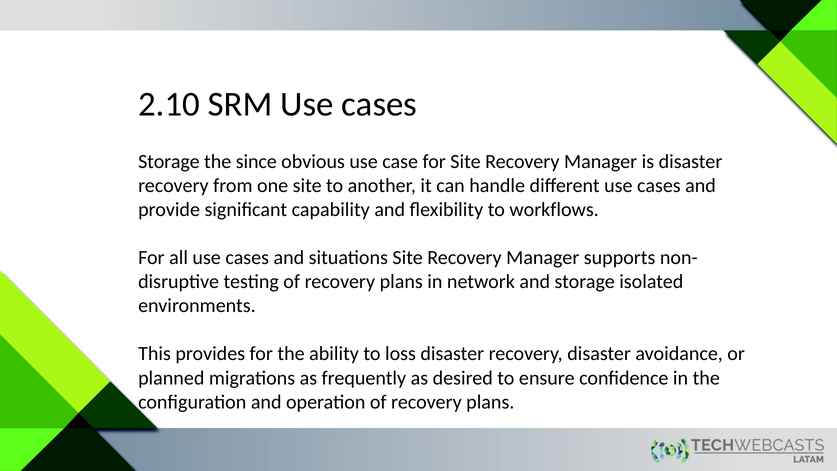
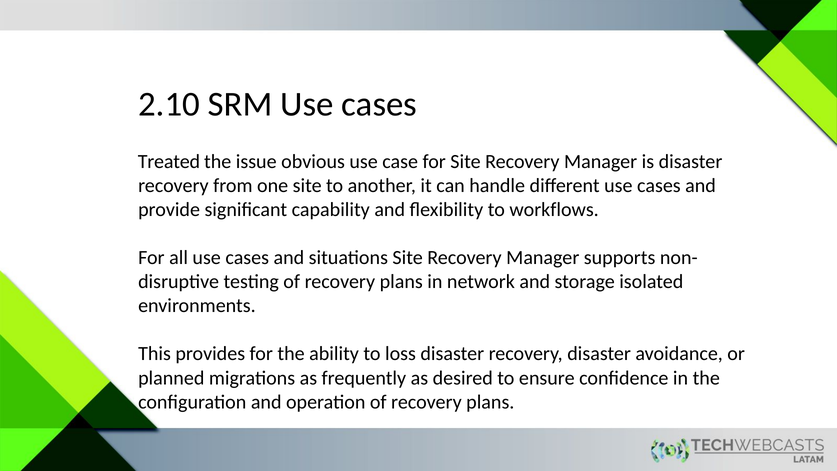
Storage: Storage -> Treated (169, 161)
since: since -> issue (256, 161)
